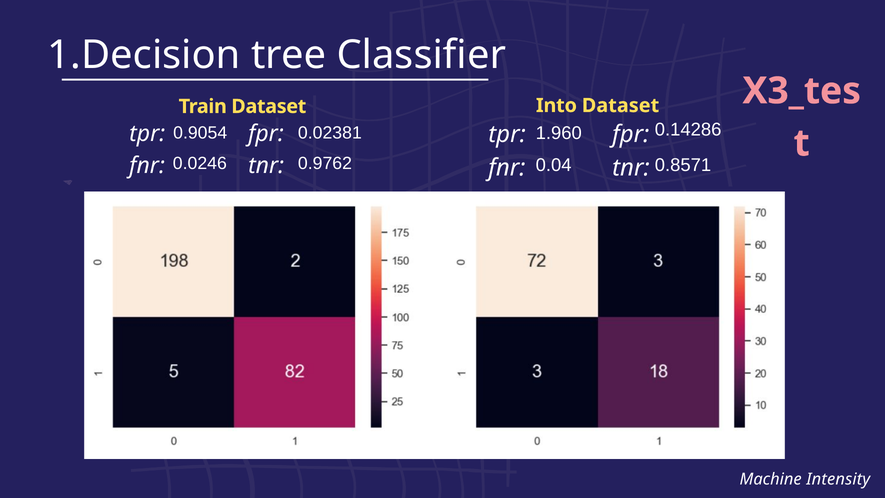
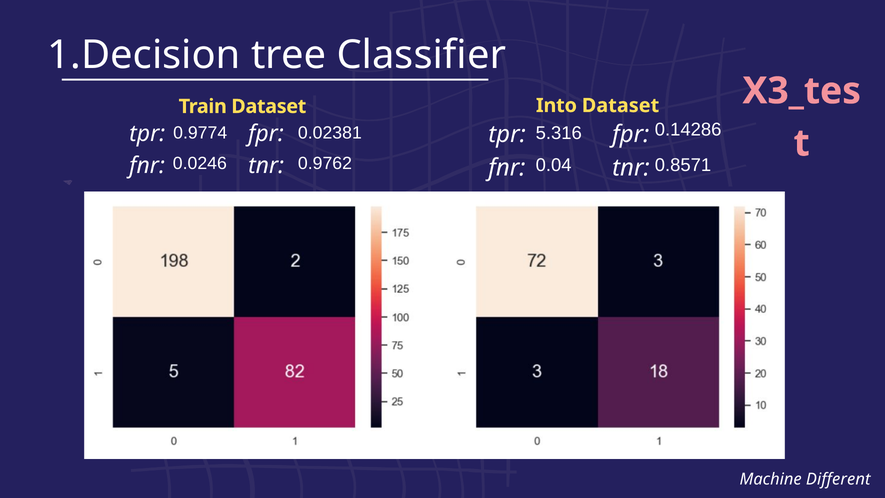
0.9054: 0.9054 -> 0.9774 (200, 133)
1.960: 1.960 -> 5.316 (559, 133)
Intensity: Intensity -> Different (838, 479)
